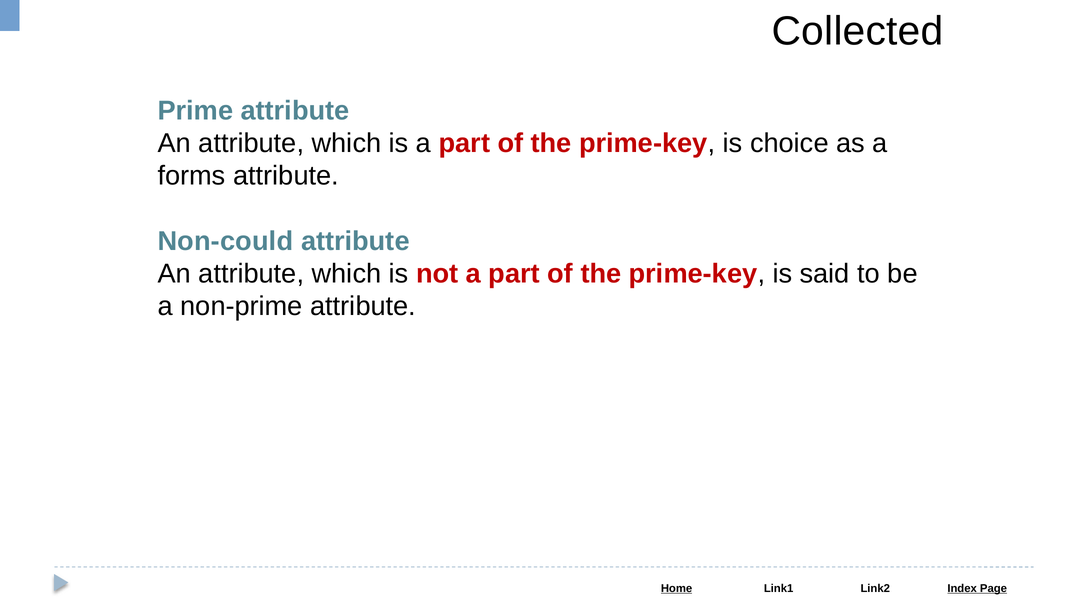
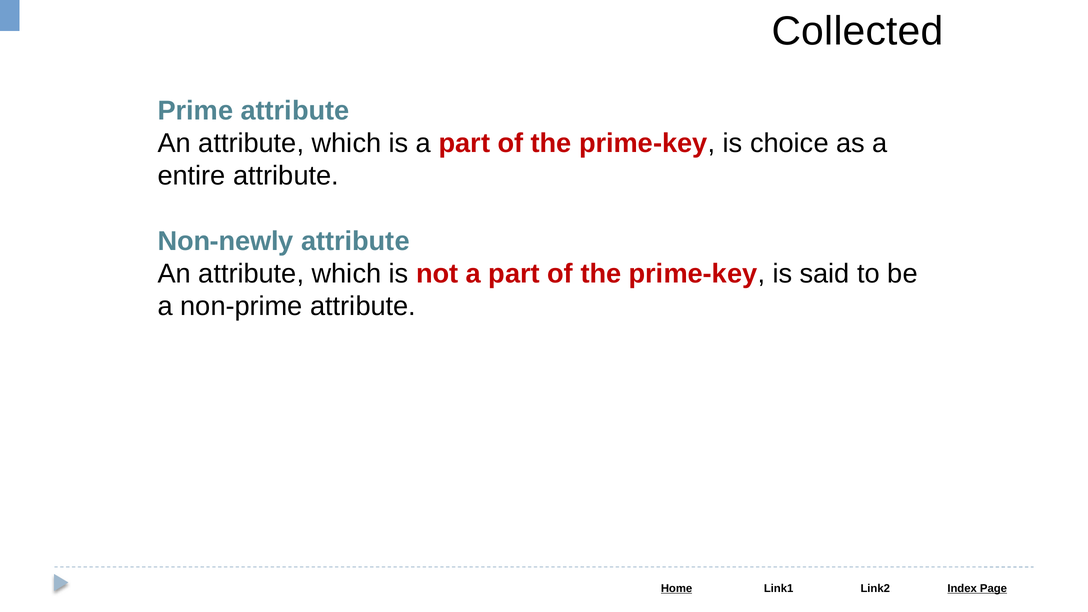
forms: forms -> entire (192, 176)
Non-could: Non-could -> Non-newly (226, 241)
